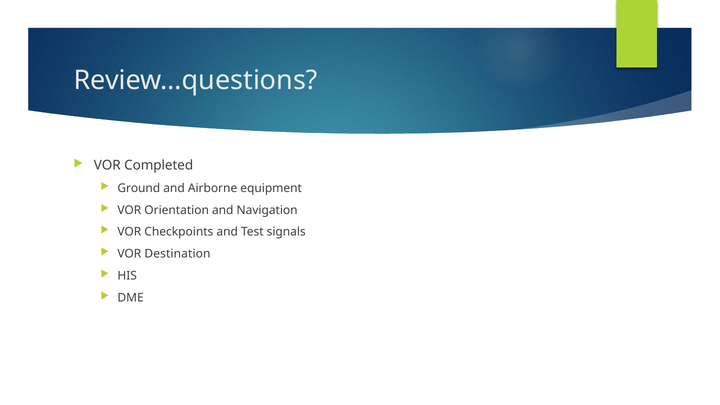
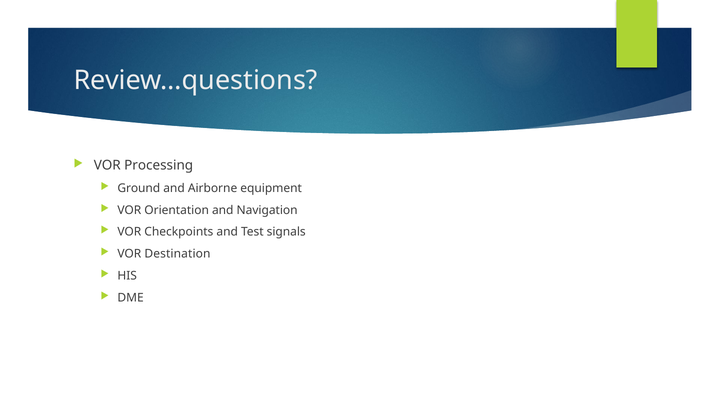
Completed: Completed -> Processing (159, 165)
